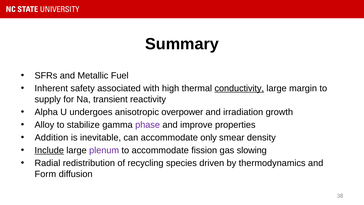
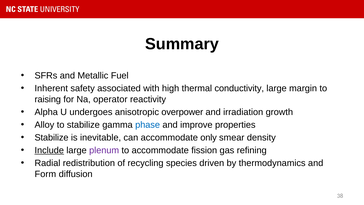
conductivity underline: present -> none (239, 88)
supply: supply -> raising (48, 99)
transient: transient -> operator (110, 99)
phase colour: purple -> blue (148, 125)
Addition: Addition -> Stabilize (52, 137)
slowing: slowing -> refining (252, 150)
